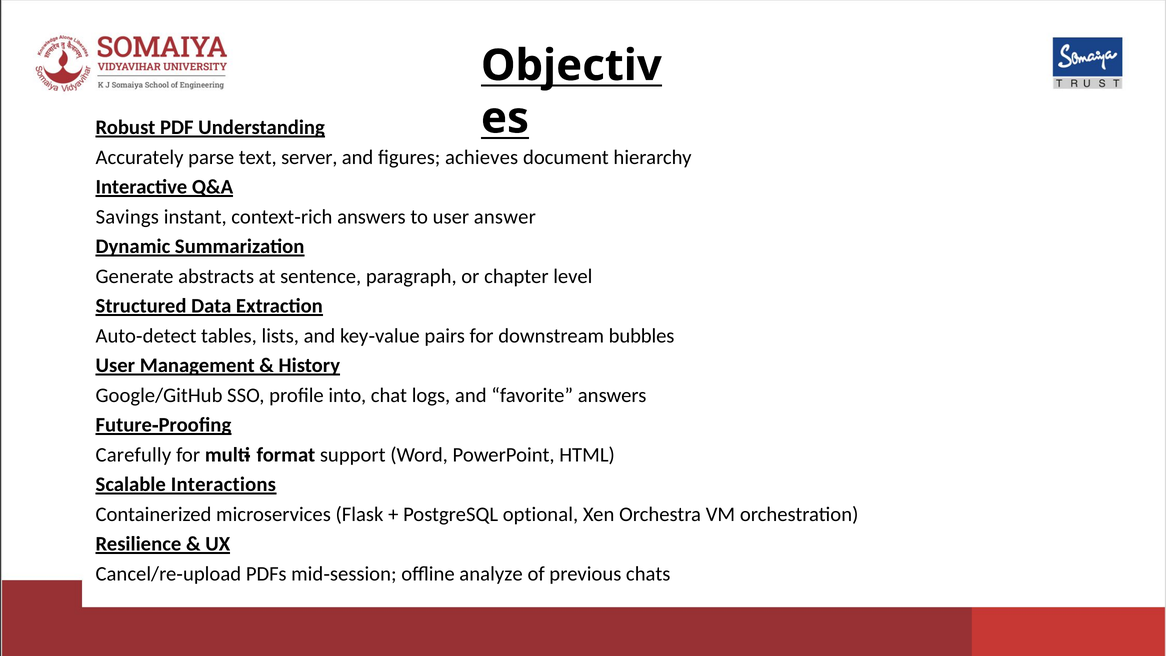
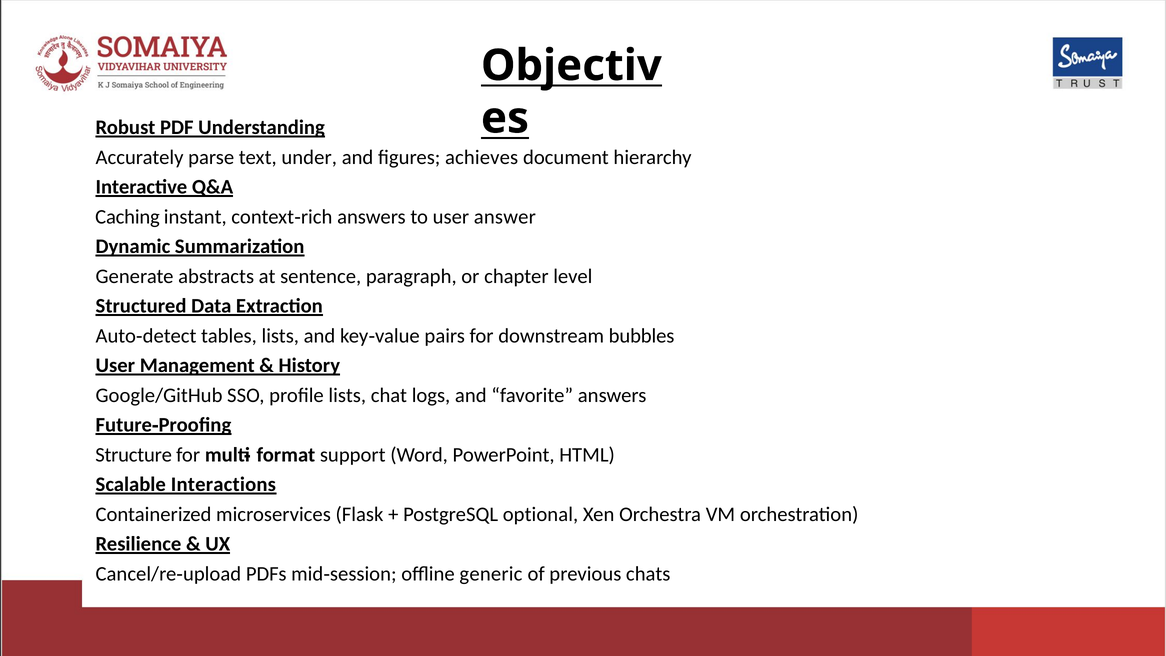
server: server -> under (309, 157)
Savings: Savings -> Caching (127, 217)
profile into: into -> lists (347, 395)
Carefully: Carefully -> Structure (134, 455)
analyze: analyze -> generic (491, 574)
